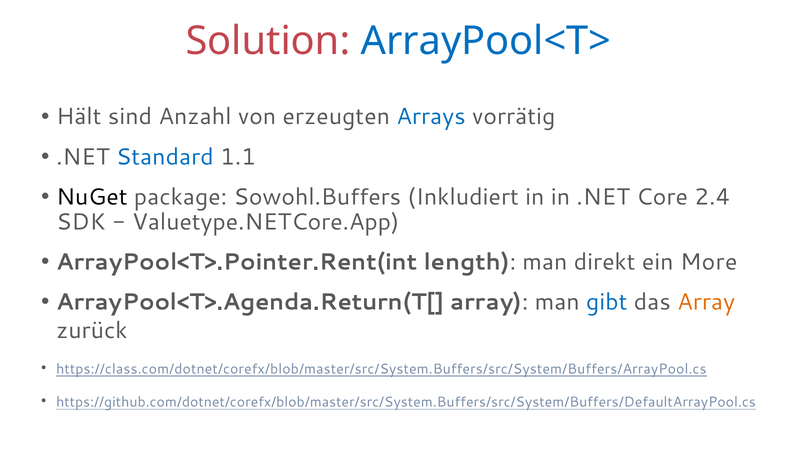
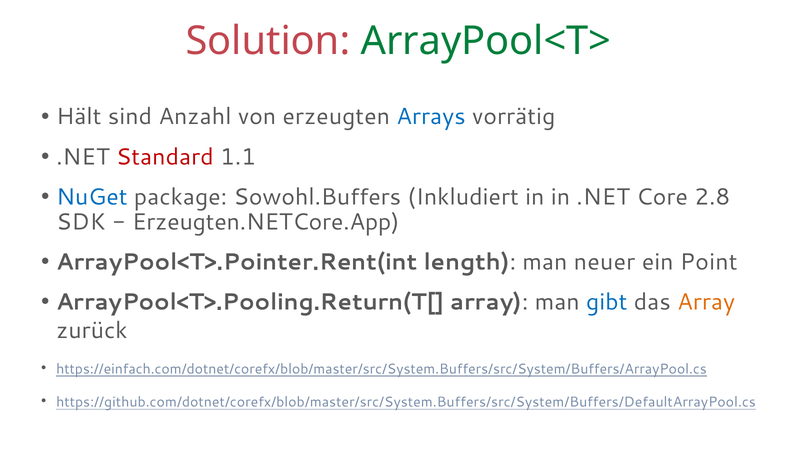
ArrayPool<T> colour: blue -> green (486, 41)
Standard colour: blue -> red (165, 157)
NuGet colour: black -> blue (92, 197)
2.4: 2.4 -> 2.8 (712, 197)
Valuetype.NETCore.App: Valuetype.NETCore.App -> Erzeugten.NETCore.App (266, 222)
direkt: direkt -> neuer (605, 262)
More: More -> Point (709, 262)
ArrayPool<T>.Agenda.Return(T[: ArrayPool<T>.Agenda.Return(T[ -> ArrayPool<T>.Pooling.Return(T[ (250, 302)
https://class.com/dotnet/corefx/blob/master/src/System.Buffers/src/System/Buffers/ArrayPool.cs: https://class.com/dotnet/corefx/blob/master/src/System.Buffers/src/System/Buffers/ArrayPool.cs -> https://einfach.com/dotnet/corefx/blob/master/src/System.Buffers/src/System/Buffers/ArrayPool.cs (381, 368)
